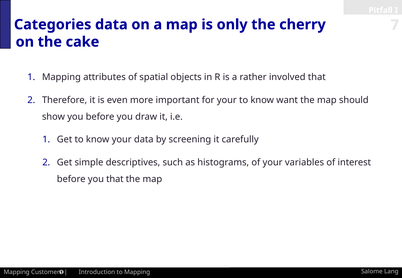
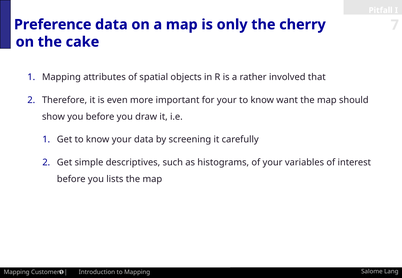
Categories: Categories -> Preference (53, 25)
you that: that -> lists (115, 179)
